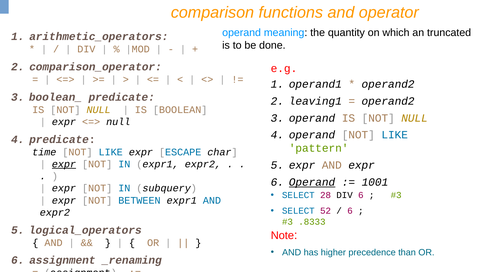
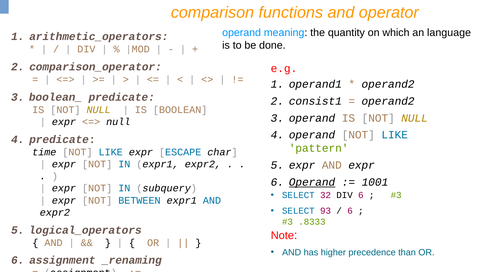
truncated: truncated -> language (449, 33)
leaving1: leaving1 -> consist1 (315, 101)
expr underline: present -> none (64, 164)
28: 28 -> 32 (326, 195)
52: 52 -> 93 (326, 211)
